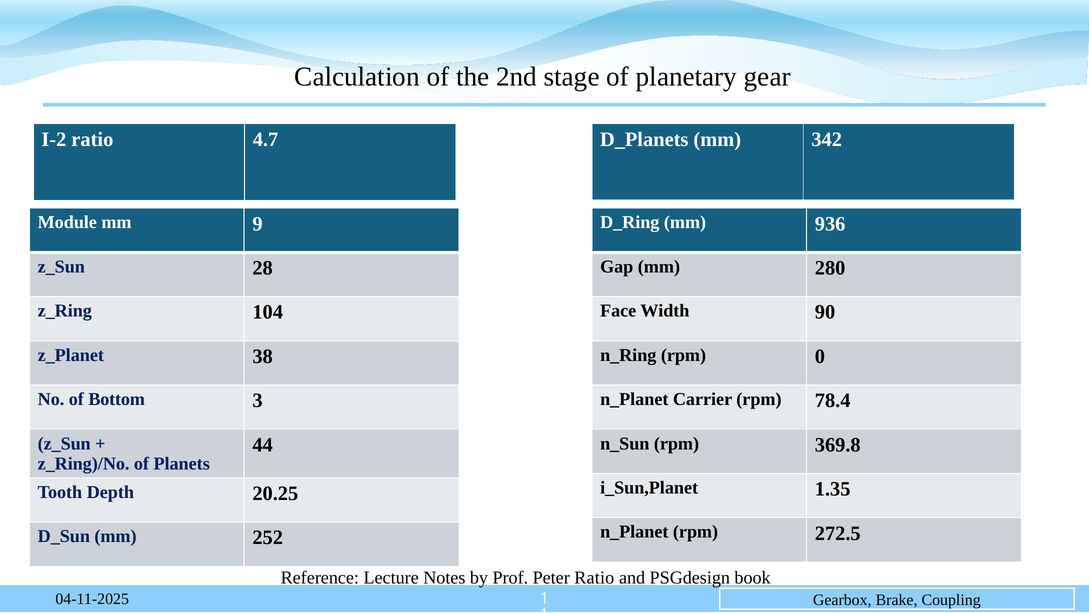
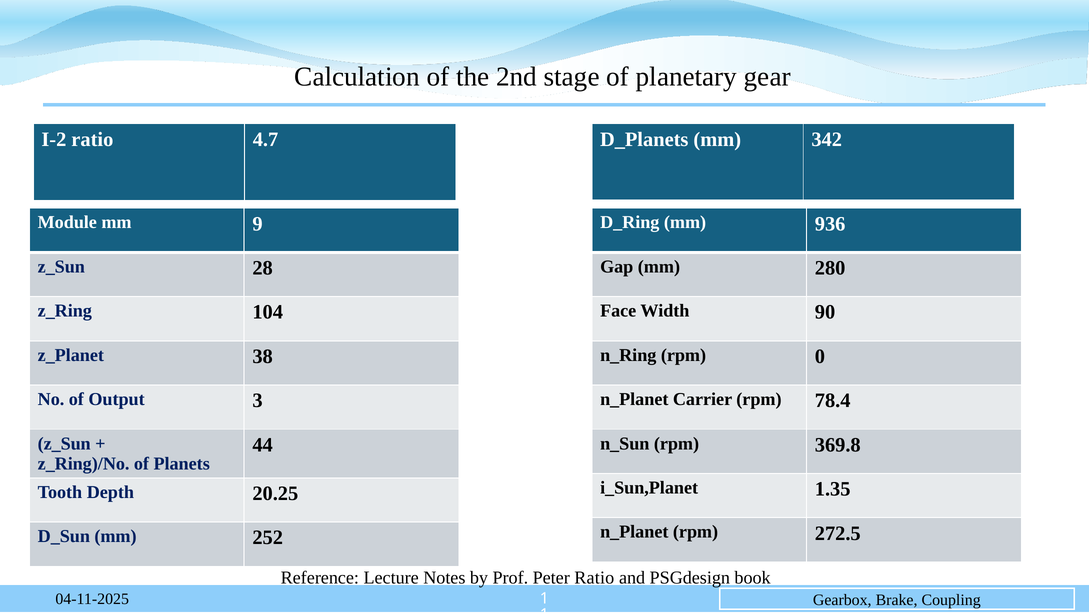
Bottom: Bottom -> Output (117, 399)
